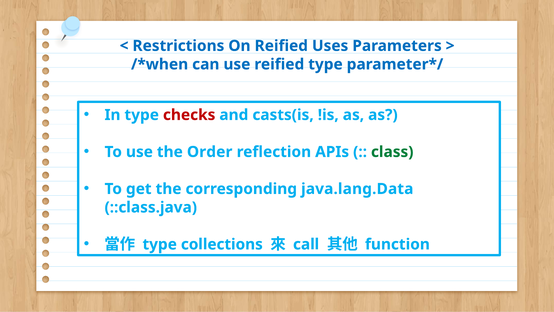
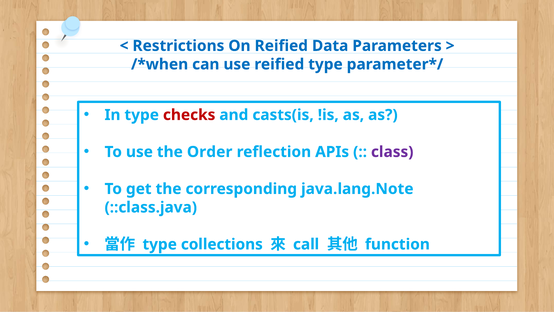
Uses: Uses -> Data (330, 46)
class colour: green -> purple (392, 152)
java.lang.Data: java.lang.Data -> java.lang.Note (357, 189)
